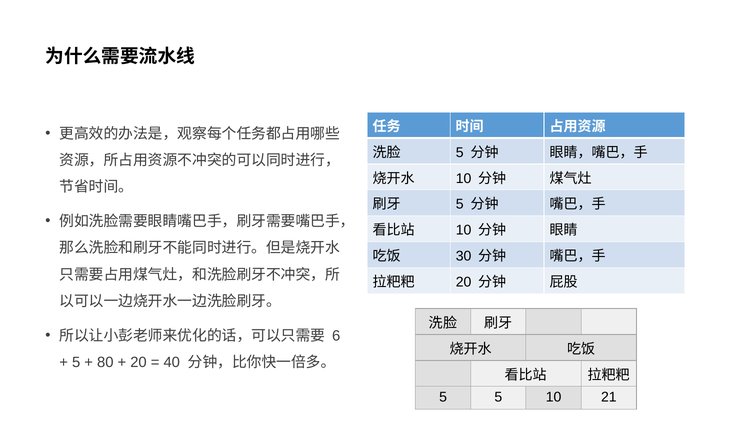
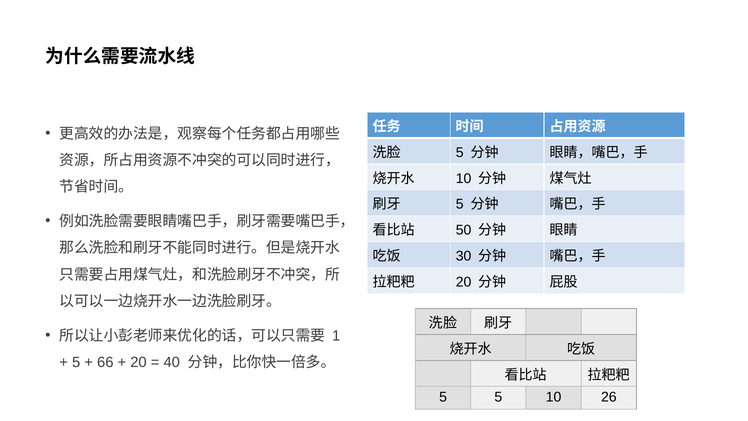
10: 10 -> 50 (464, 230)
6: 6 -> 1 (336, 336)
80: 80 -> 66 (105, 362)
21: 21 -> 26 (609, 397)
